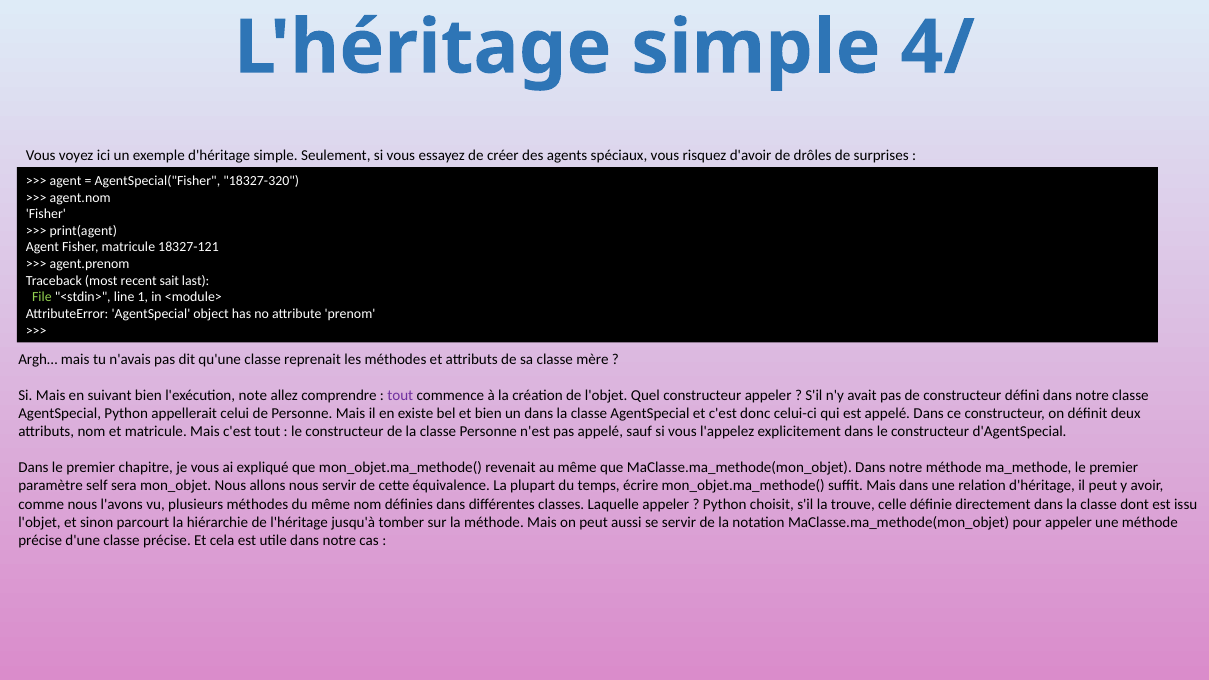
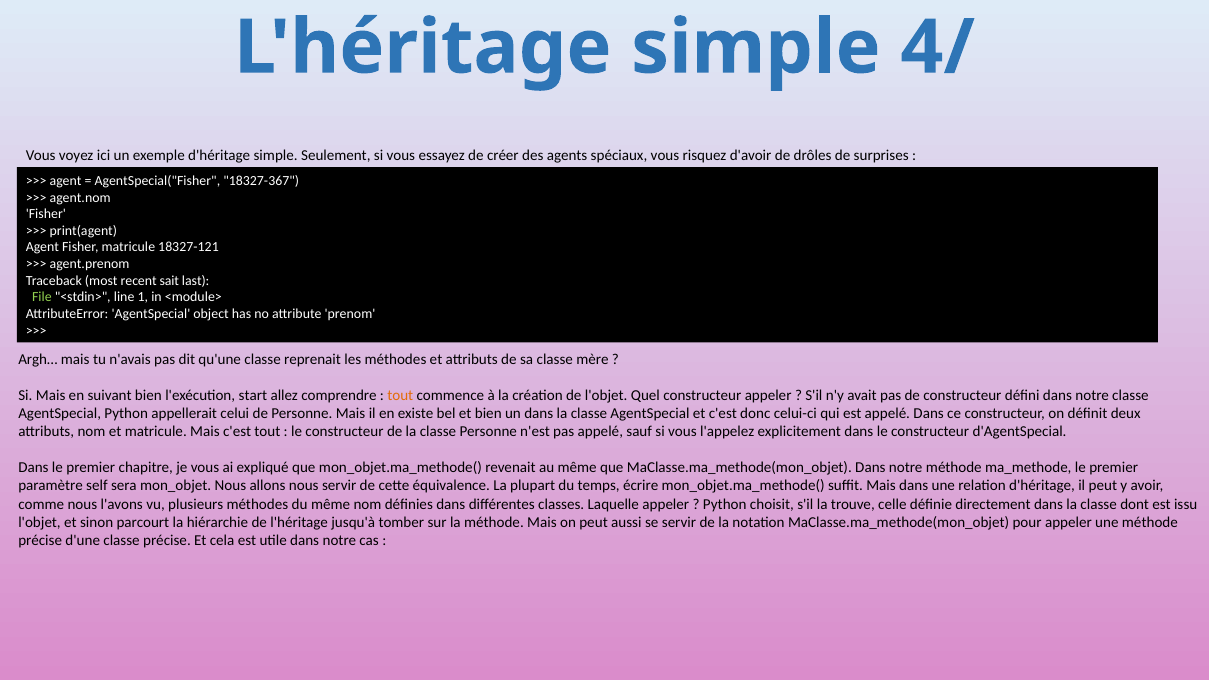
18327-320: 18327-320 -> 18327-367 (261, 181)
note: note -> start (253, 395)
tout colour: purple -> orange (400, 395)
